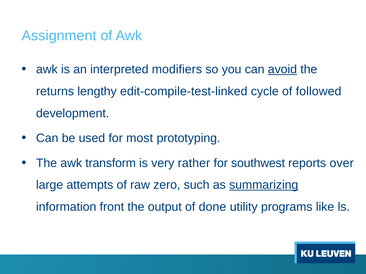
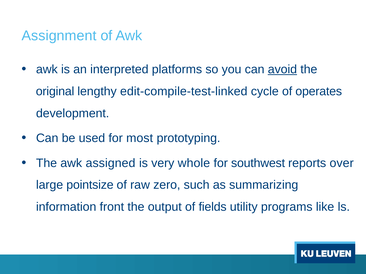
modifiers: modifiers -> platforms (177, 70)
returns: returns -> original (55, 91)
followed: followed -> operates (319, 91)
transform: transform -> assigned (111, 163)
rather: rather -> whole (194, 163)
attempts: attempts -> pointsize (90, 185)
summarizing underline: present -> none (264, 185)
done: done -> fields (213, 207)
